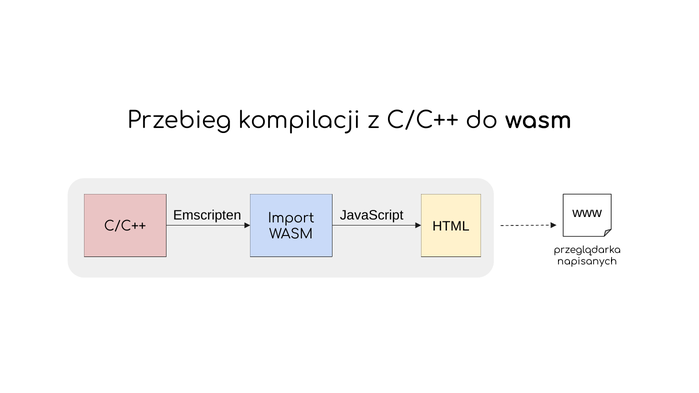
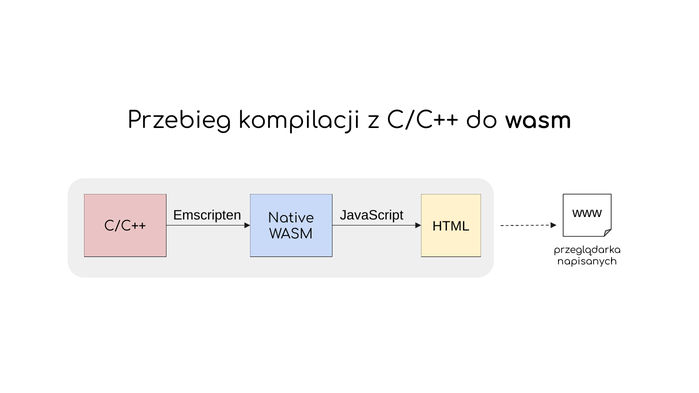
Import: Import -> Native (291, 218)
